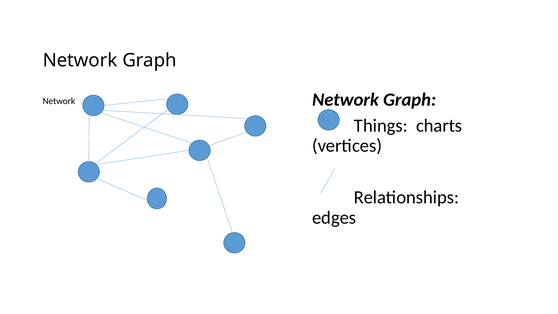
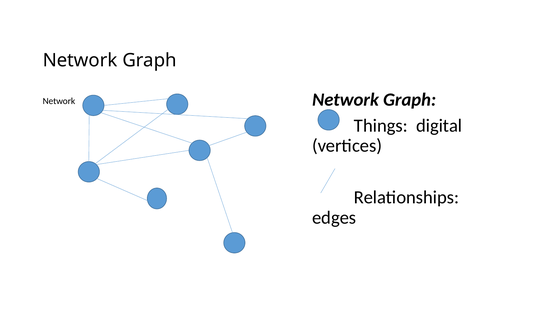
charts: charts -> digital (439, 126)
